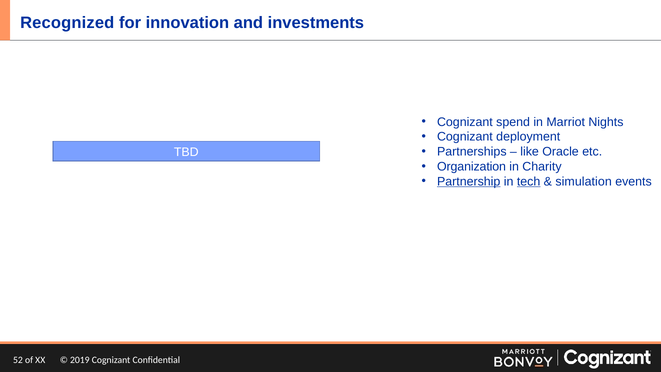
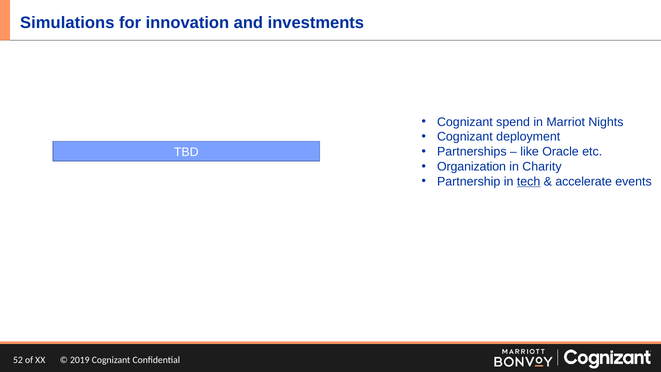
Recognized: Recognized -> Simulations (67, 23)
Partnership underline: present -> none (469, 181)
simulation: simulation -> accelerate (584, 181)
